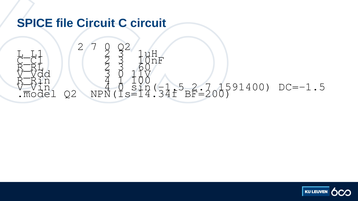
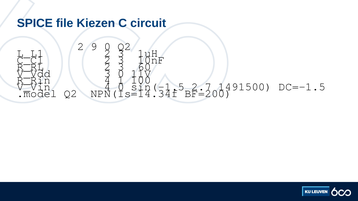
file Circuit: Circuit -> Kiezen (96, 23)
7: 7 -> 9 (94, 47)
1591400: 1591400 -> 1491500 (245, 87)
